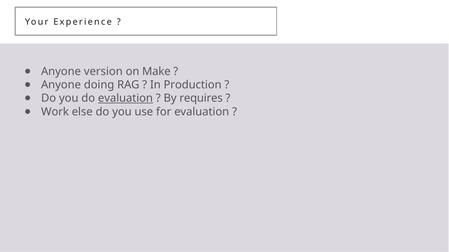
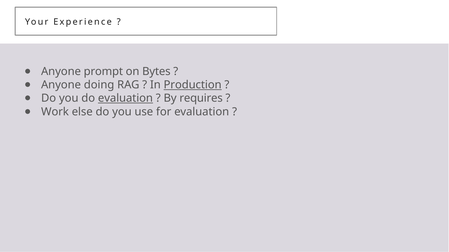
version: version -> prompt (103, 71)
Make: Make -> Bytes (156, 71)
Production underline: none -> present (193, 85)
